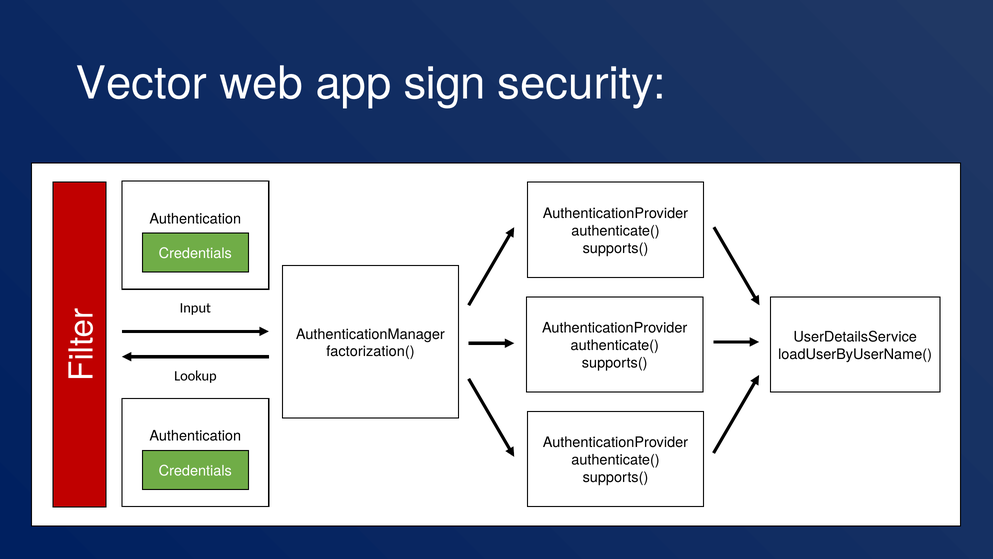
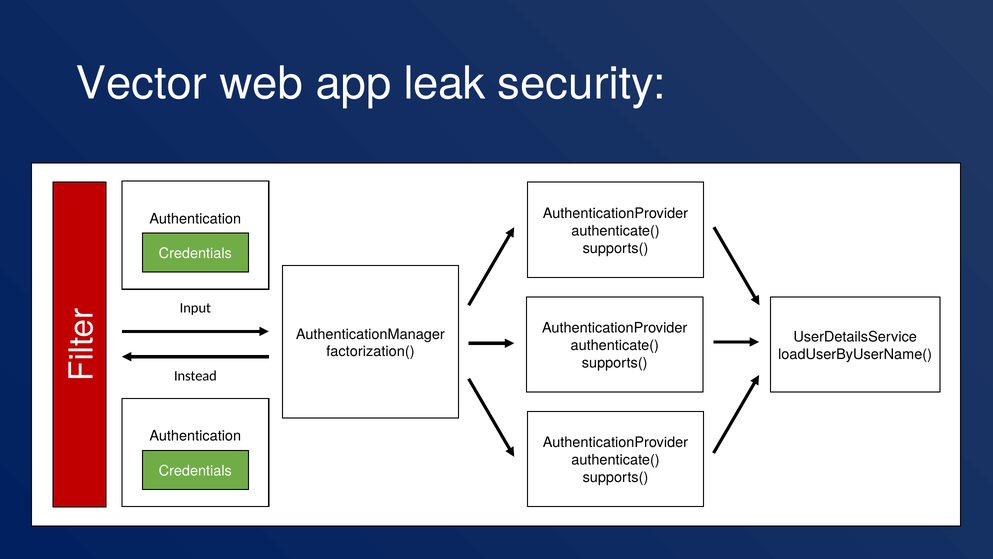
sign: sign -> leak (445, 83)
Lookup: Lookup -> Instead (195, 376)
